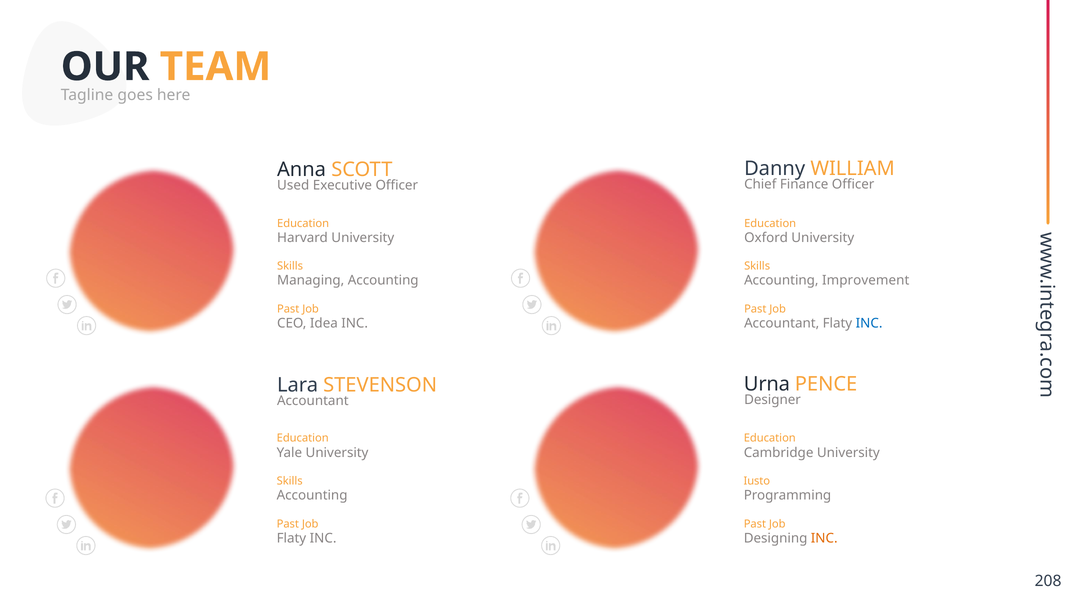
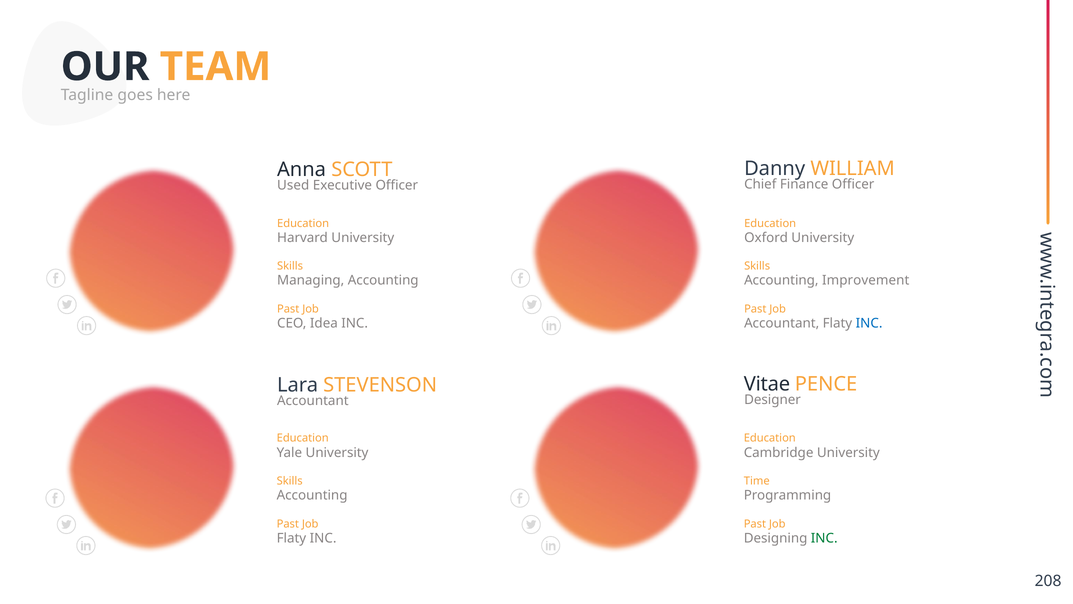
Urna: Urna -> Vitae (767, 384)
Iusto: Iusto -> Time (757, 481)
INC colour: orange -> green (824, 538)
